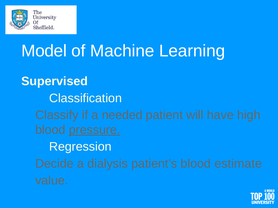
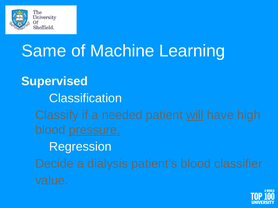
Model: Model -> Same (44, 51)
will underline: none -> present (195, 115)
estimate: estimate -> classifier (238, 164)
